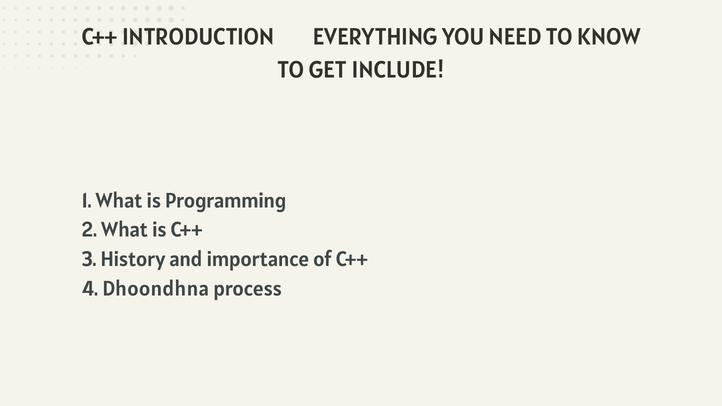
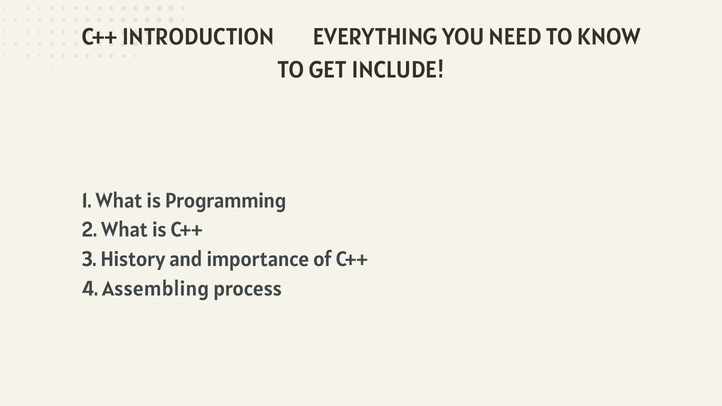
Dhoondhna: Dhoondhna -> Assembling (156, 289)
